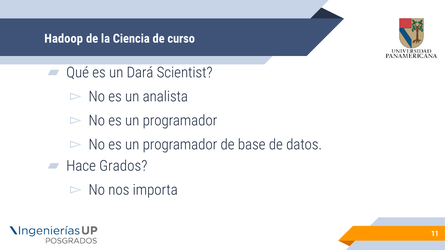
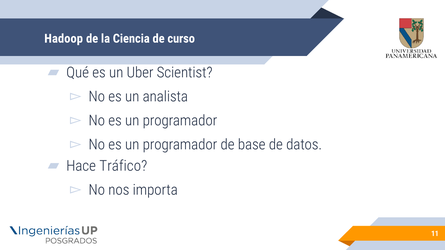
Dará: Dará -> Uber (140, 73)
Grados: Grados -> Tráfico (123, 166)
